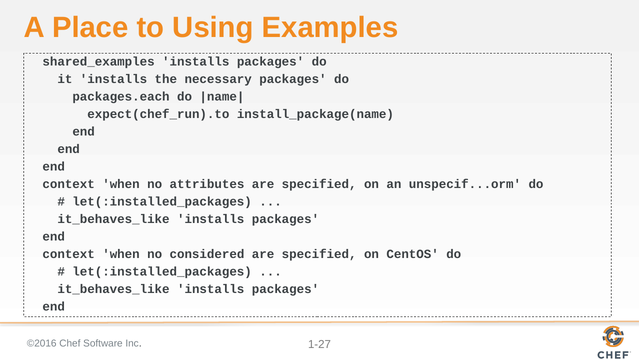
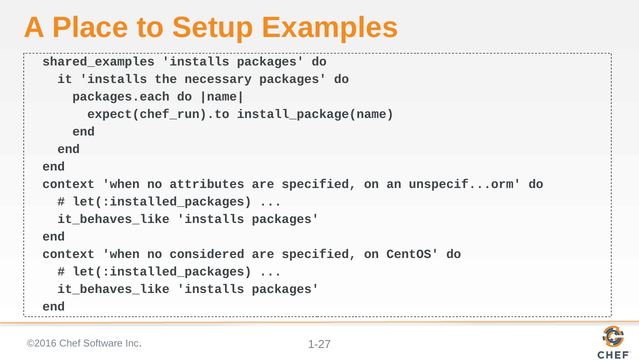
Using: Using -> Setup (213, 28)
